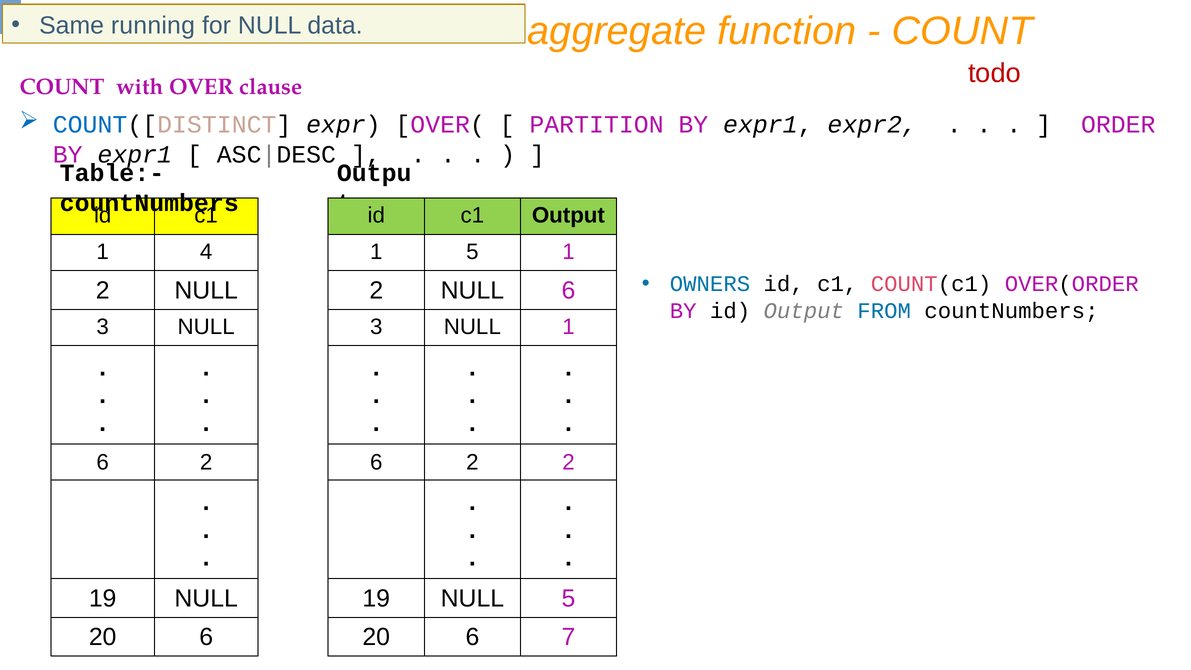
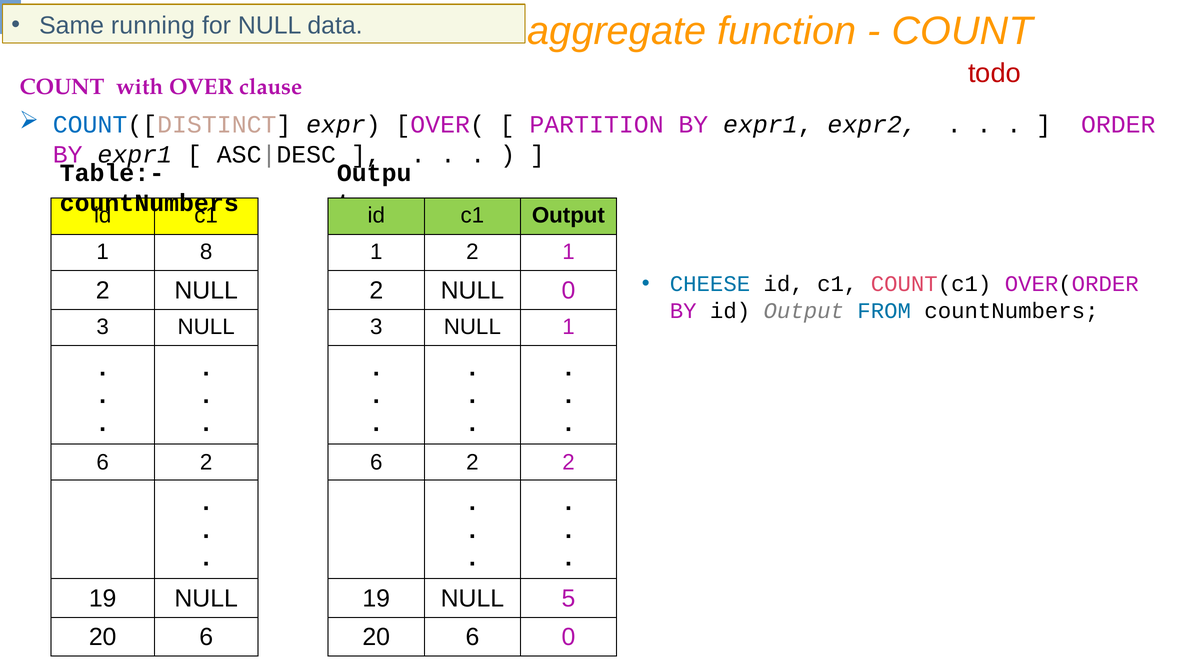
4: 4 -> 8 (206, 252)
5: 5 -> 2 (472, 252)
OWNERS: OWNERS -> CHEESE (710, 284)
NULL 6: 6 -> 0 (569, 290)
6 7: 7 -> 0 (569, 637)
